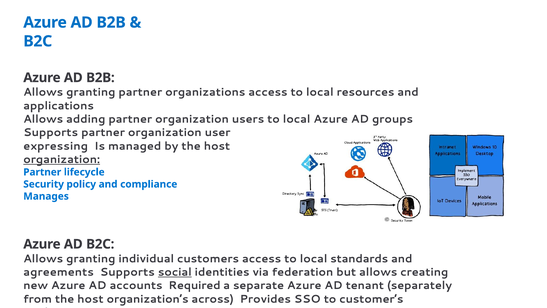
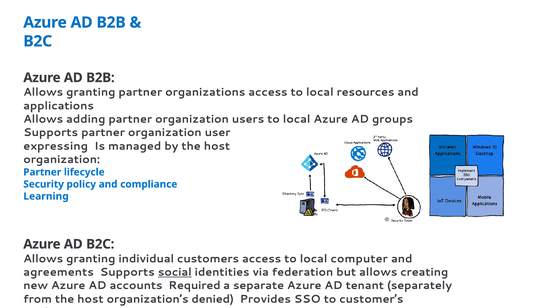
organization underline: present -> none (62, 159)
Manages: Manages -> Learning (46, 196)
standards: standards -> computer (359, 259)
across: across -> denied (213, 299)
